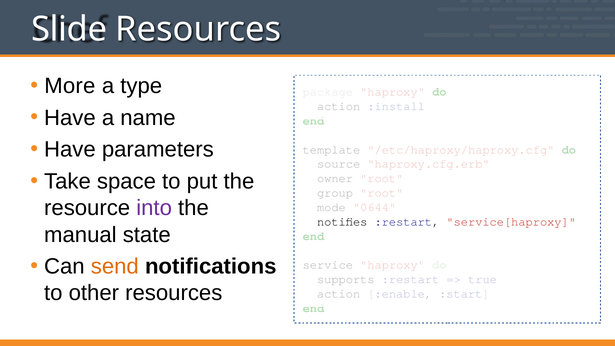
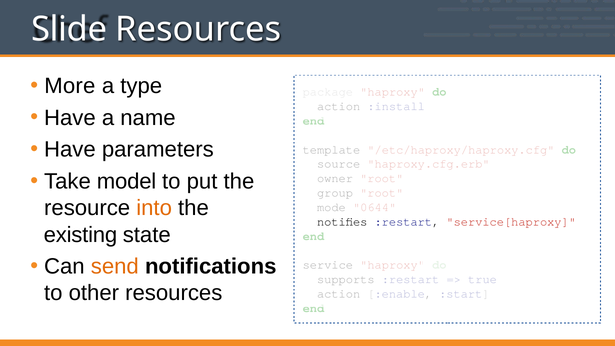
space: space -> model (127, 182)
into colour: purple -> orange (154, 208)
manual: manual -> existing (80, 235)
